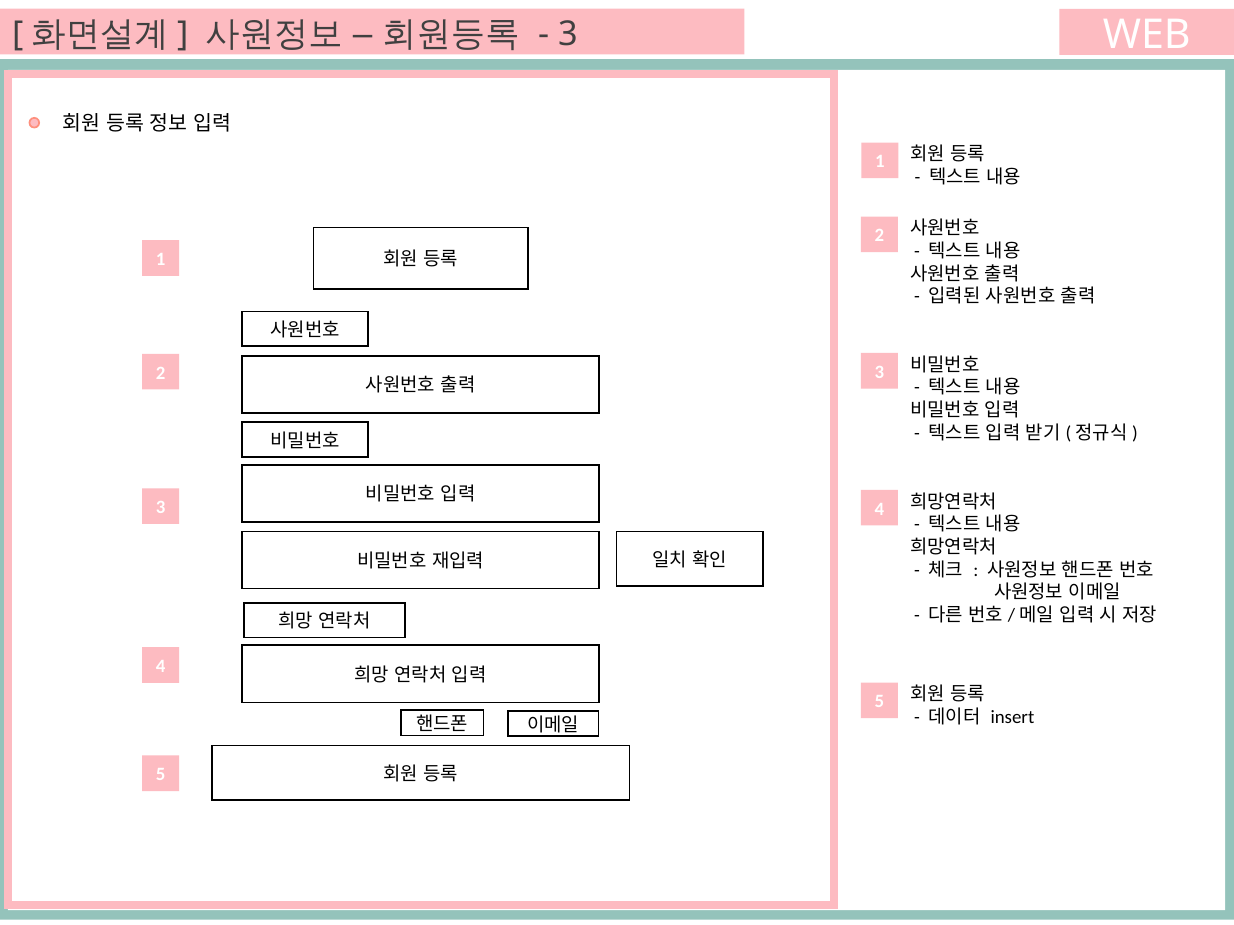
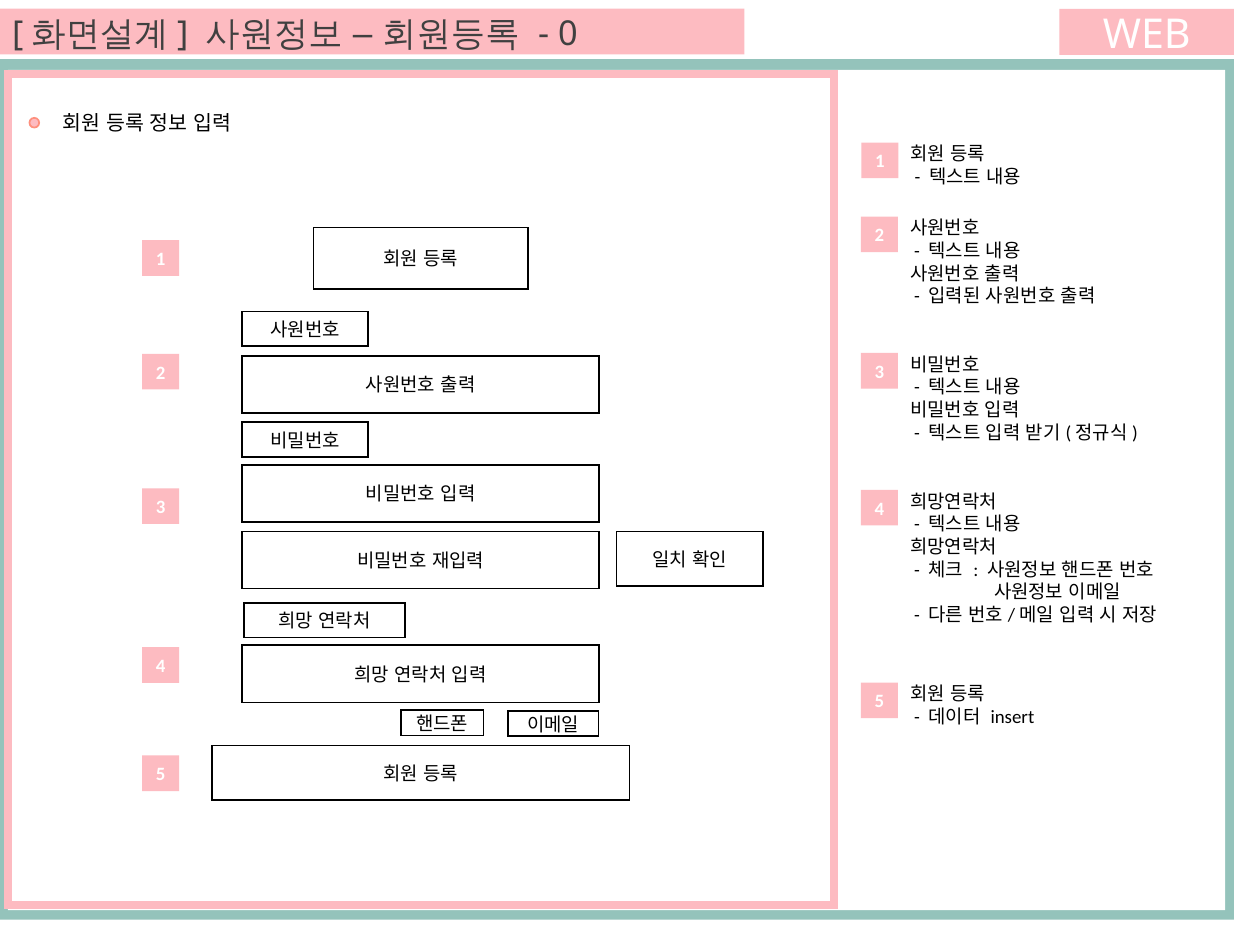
3: 3 -> 0 (568, 34)
